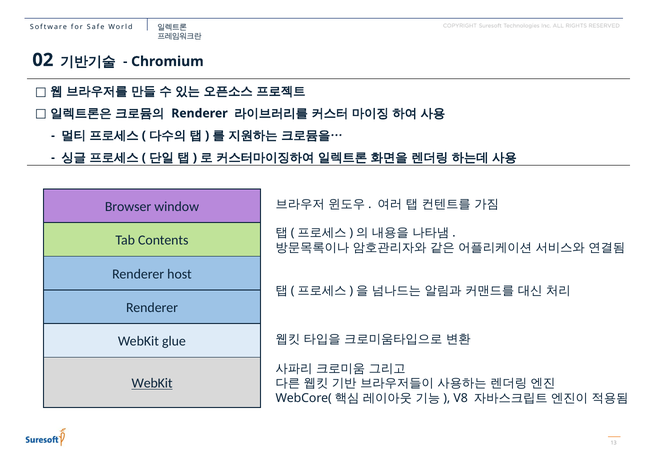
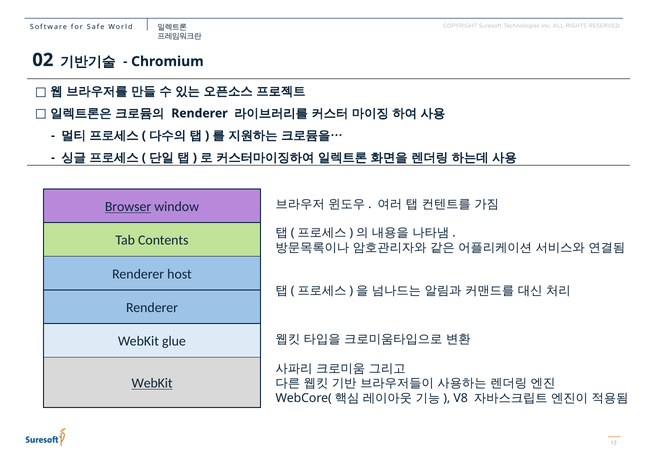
Browser underline: none -> present (128, 207)
